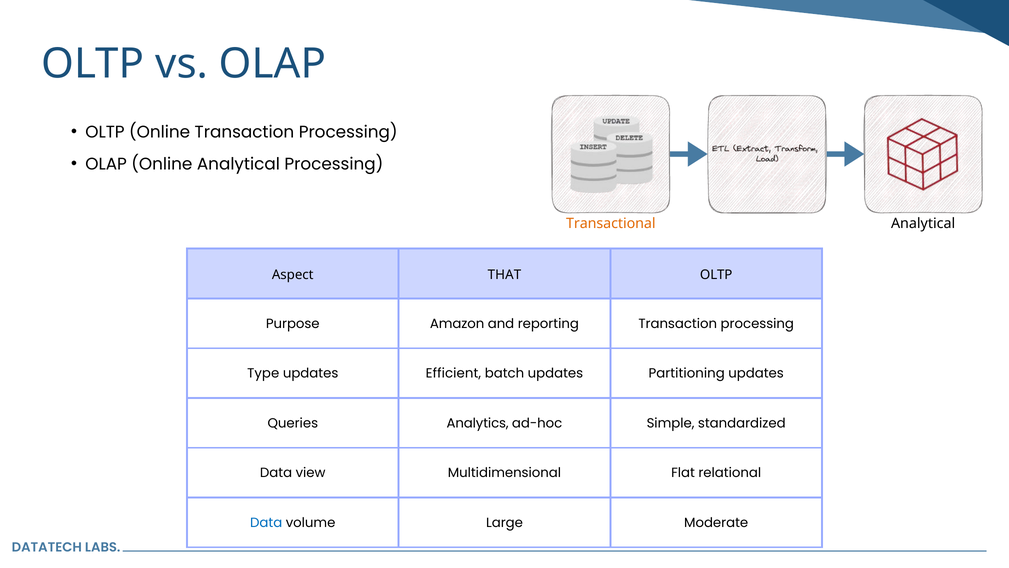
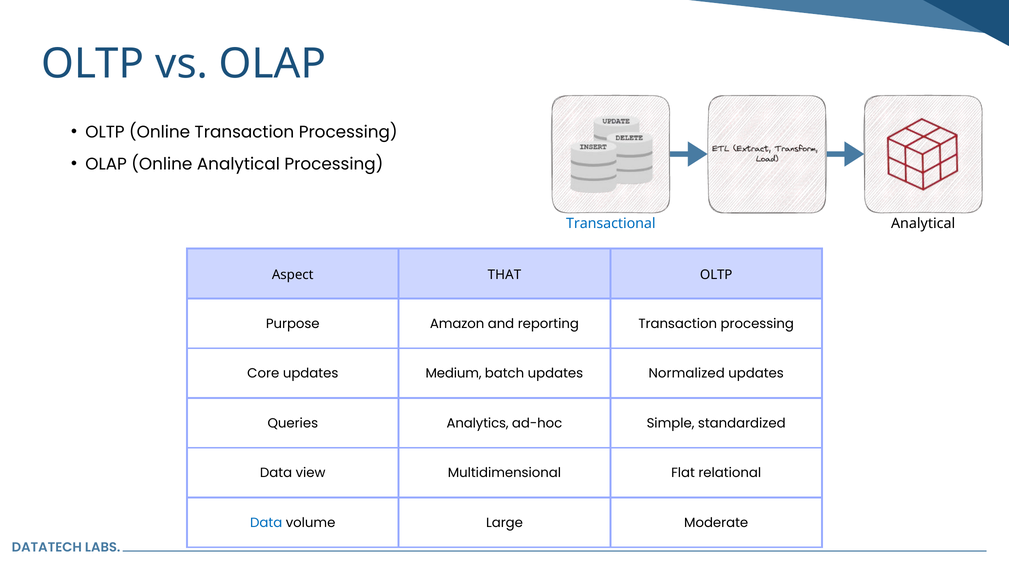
Transactional colour: orange -> blue (611, 223)
Type: Type -> Core (263, 373)
Efficient: Efficient -> Medium (454, 373)
Partitioning: Partitioning -> Normalized (687, 373)
